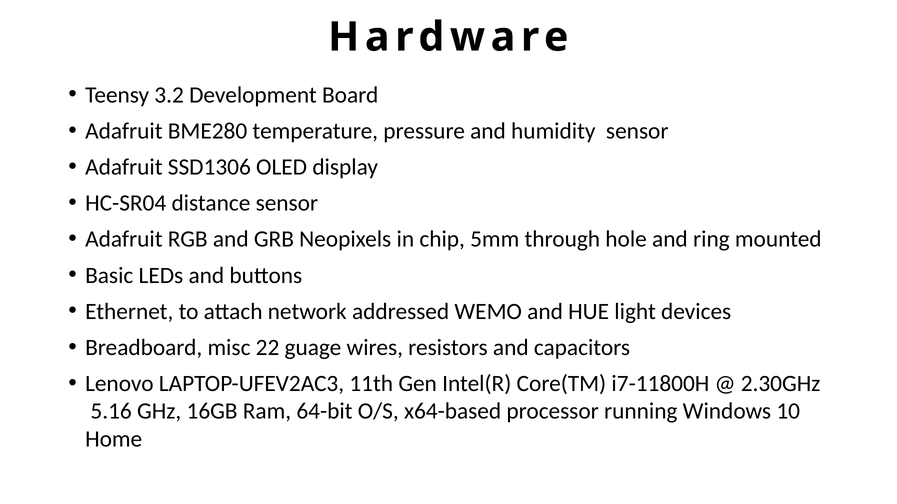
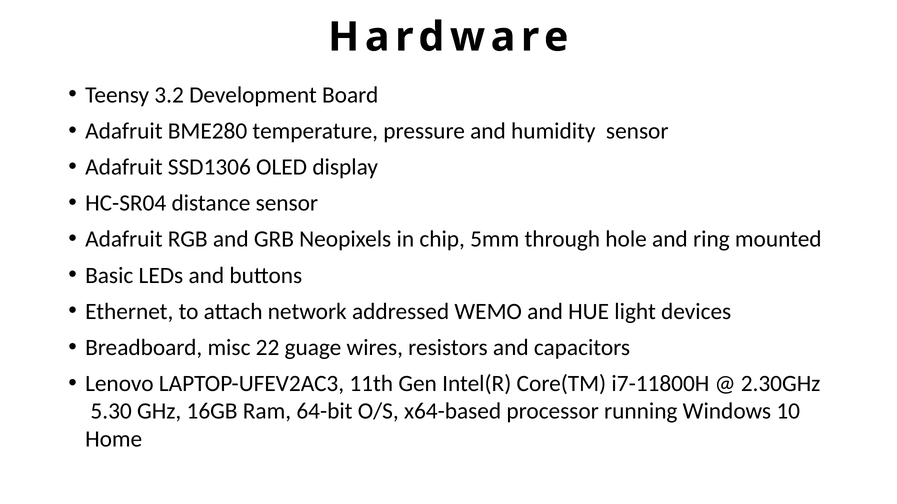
5.16: 5.16 -> 5.30 (111, 412)
